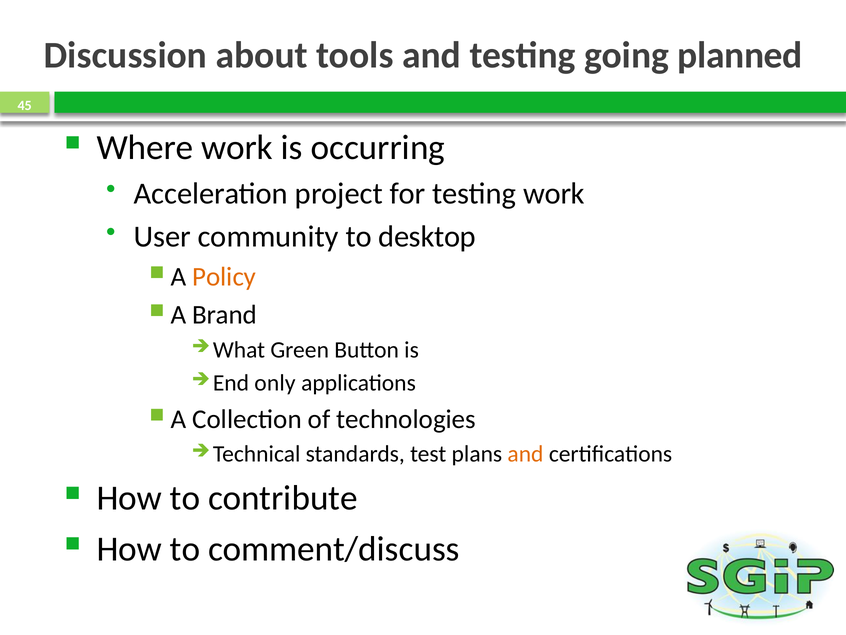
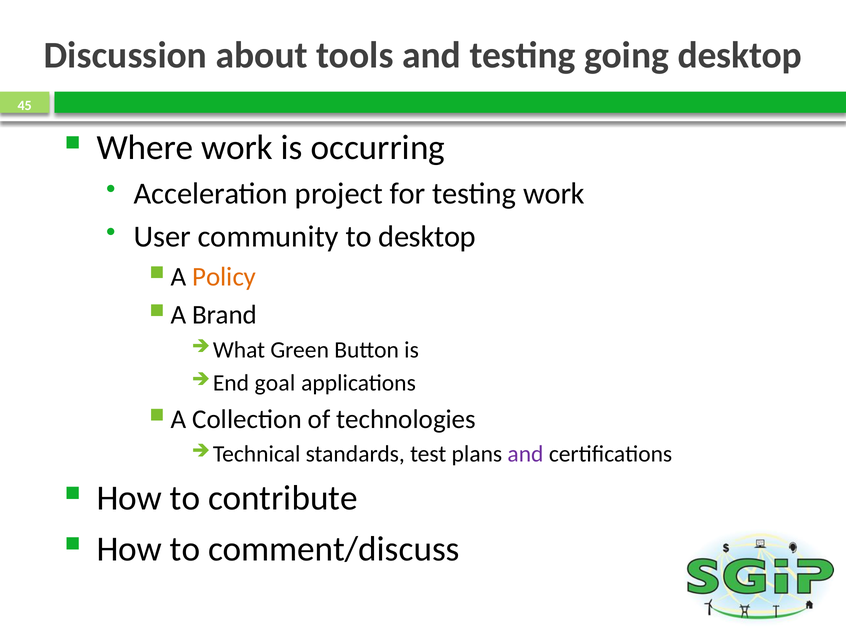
going planned: planned -> desktop (740, 56)
only: only -> goal (275, 382)
and colour: orange -> purple (525, 454)
